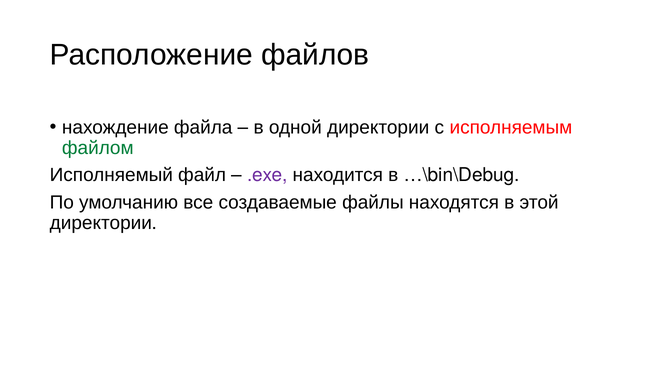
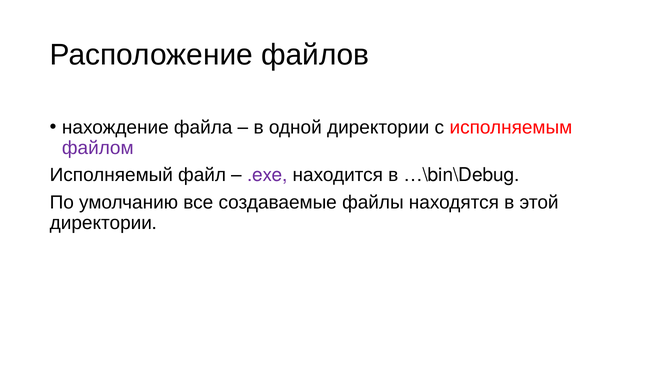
файлом colour: green -> purple (98, 148)
